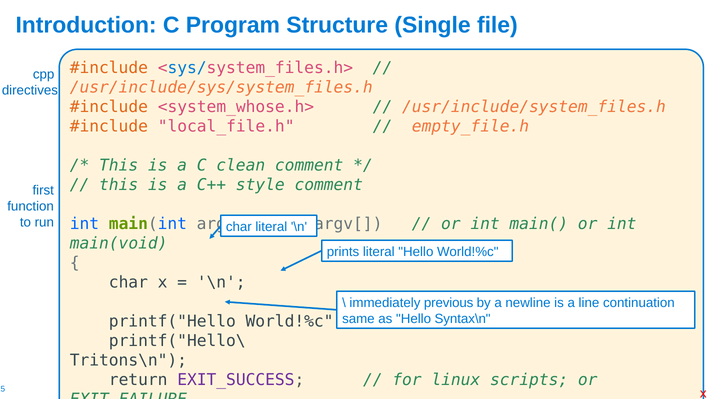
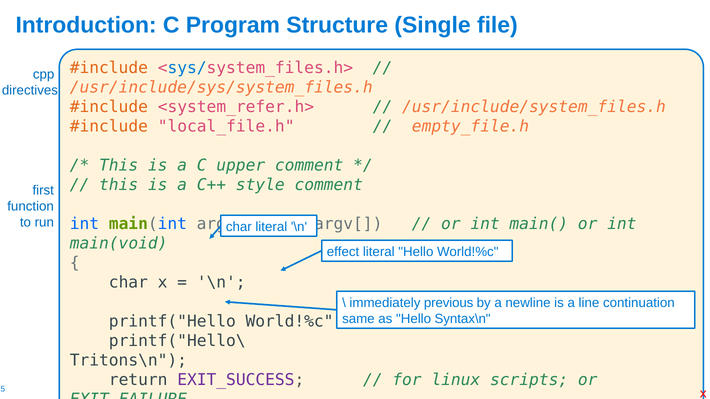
<system_whose.h>: <system_whose.h> -> <system_refer.h> (236, 107)
clean: clean -> upper (241, 166)
prints: prints -> effect (343, 252)
